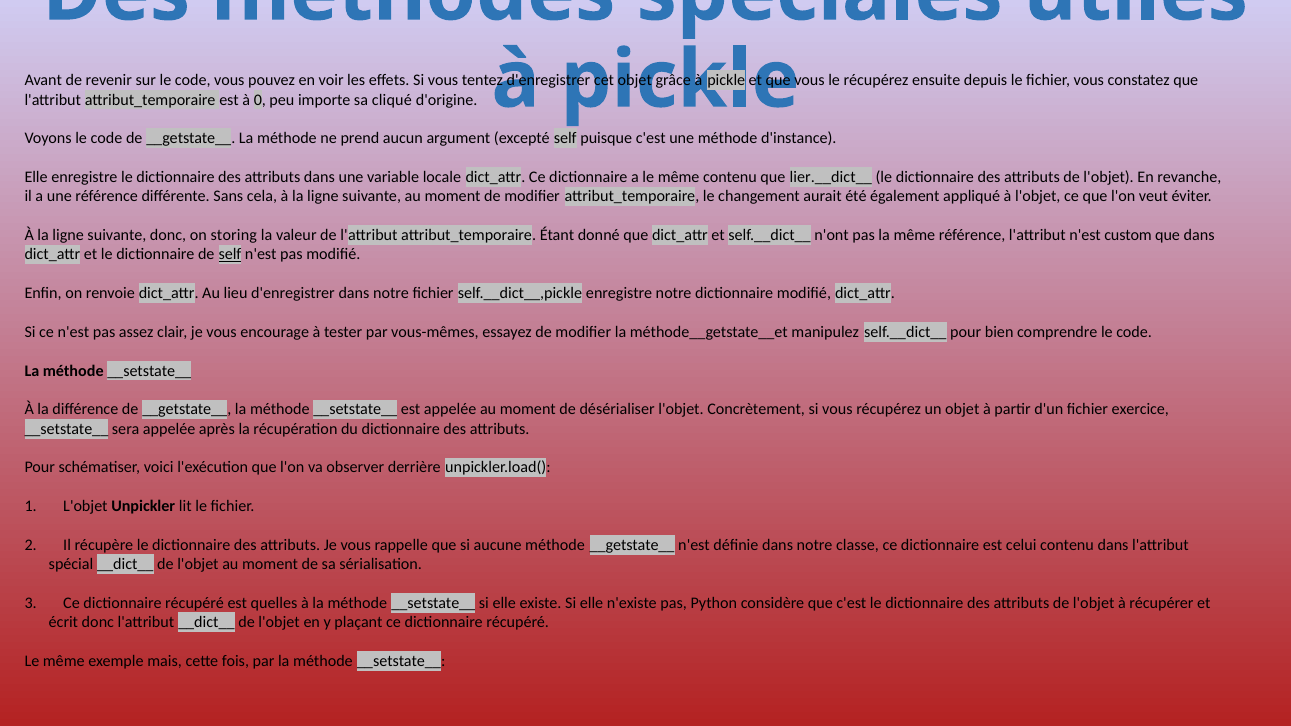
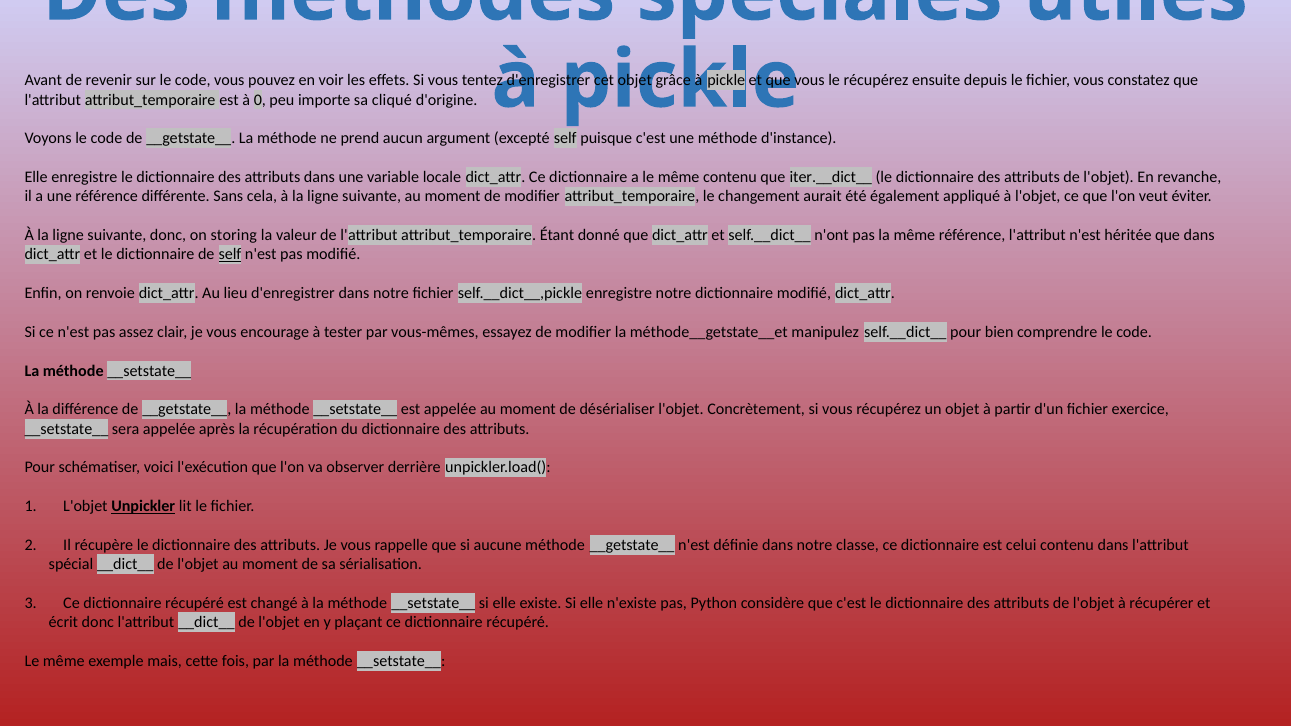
lier.__dict__: lier.__dict__ -> iter.__dict__ (831, 177)
custom: custom -> héritée (1128, 235)
Unpickler underline: none -> present (143, 506)
quelles: quelles -> changé (274, 603)
